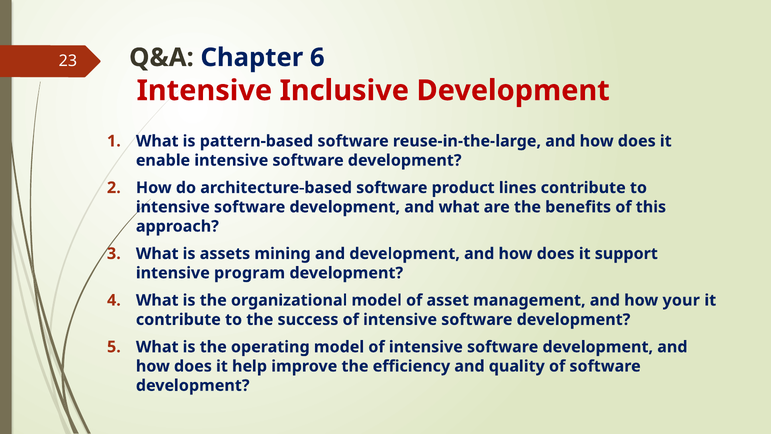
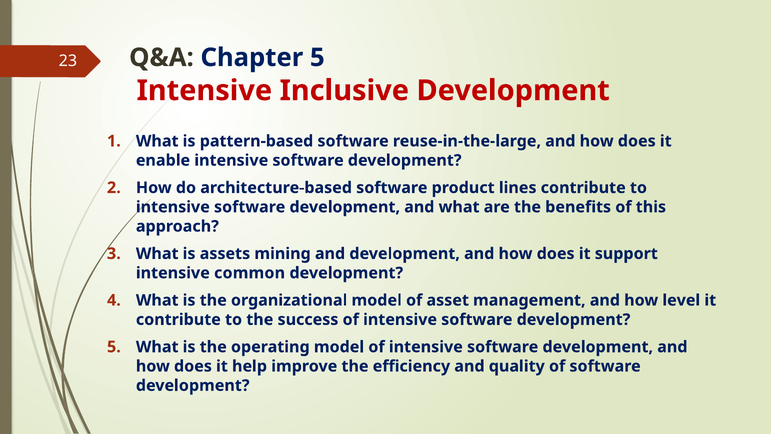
Chapter 6: 6 -> 5 (317, 58)
program: program -> common (250, 273)
your: your -> level (681, 300)
